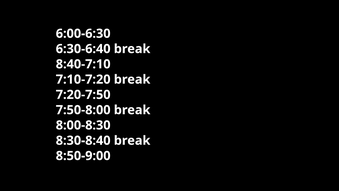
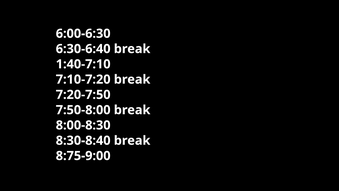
8:40-7:10: 8:40-7:10 -> 1:40-7:10 (83, 64)
8:50-9:00: 8:50-9:00 -> 8:75-9:00 (83, 156)
